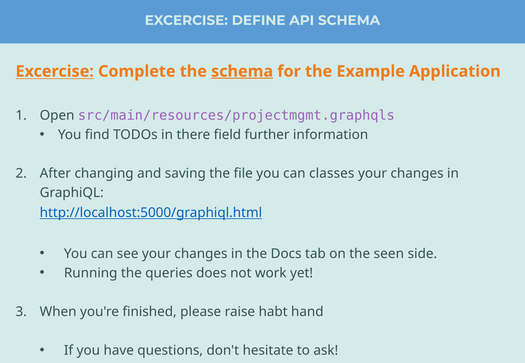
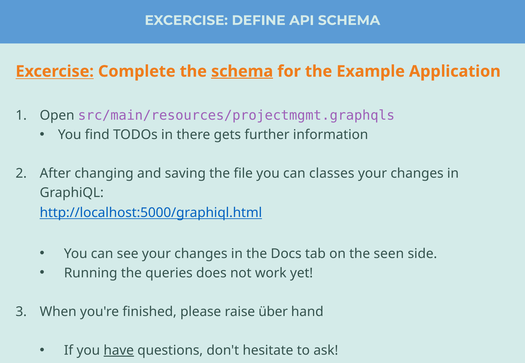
field: field -> gets (227, 135)
habt: habt -> über (273, 312)
have underline: none -> present (119, 351)
